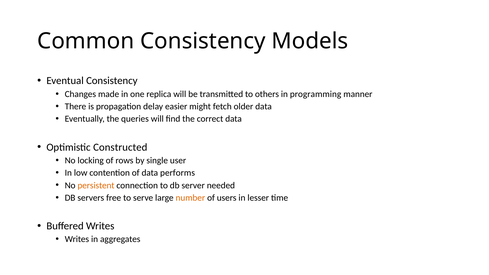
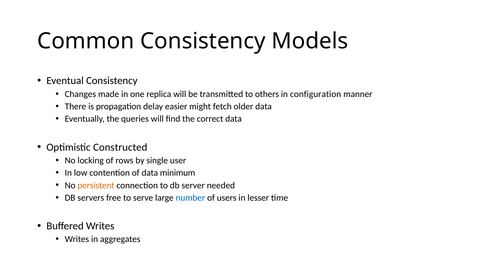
programming: programming -> configuration (316, 94)
performs: performs -> minimum (178, 173)
number colour: orange -> blue (190, 198)
